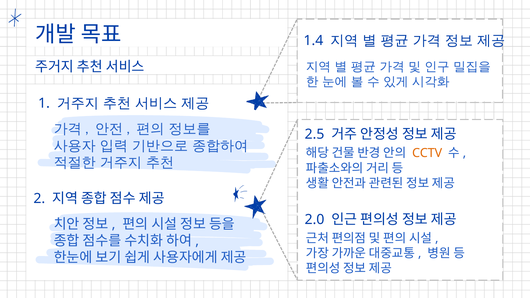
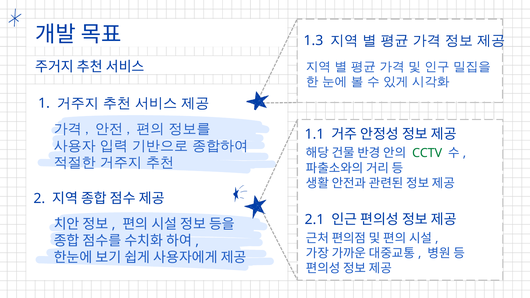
1.4: 1.4 -> 1.3 (313, 40)
2.5: 2.5 -> 1.1 (314, 134)
CCTV colour: orange -> green (427, 153)
2.0: 2.0 -> 2.1 (314, 220)
